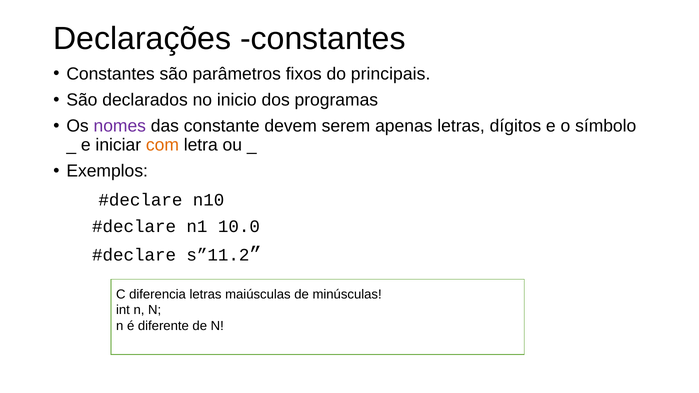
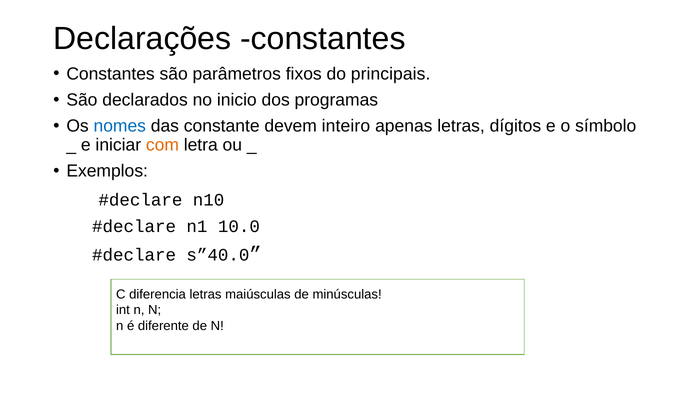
nomes colour: purple -> blue (120, 126)
serem: serem -> inteiro (346, 126)
s”11.2: s”11.2 -> s”40.0 (218, 255)
